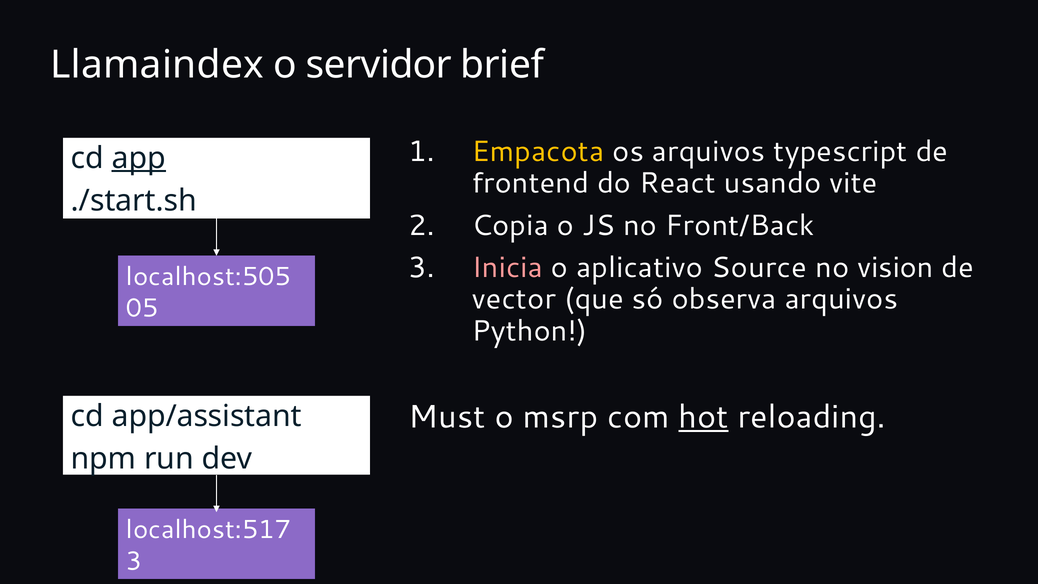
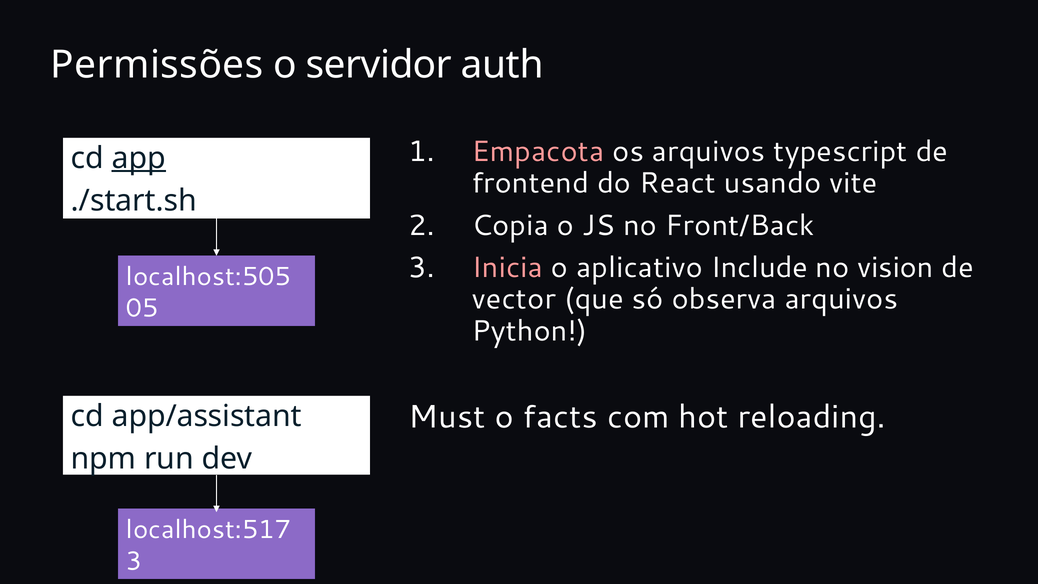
Llamaindex: Llamaindex -> Permissões (157, 65)
brief: brief -> auth (502, 65)
Empacota colour: yellow -> pink (538, 151)
Source: Source -> Include (759, 268)
msrp: msrp -> facts (560, 417)
hot underline: present -> none (704, 417)
